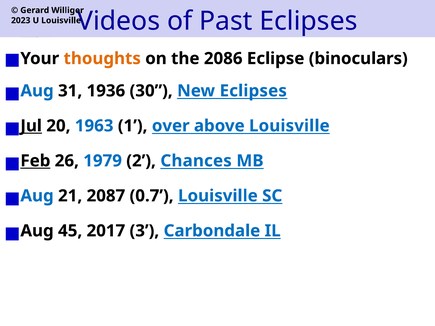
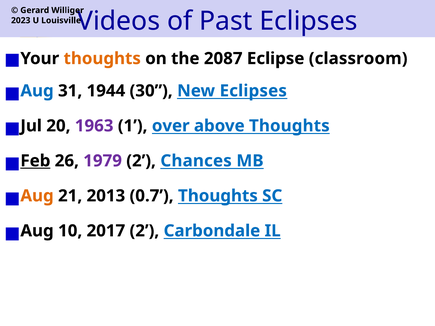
2086: 2086 -> 2087 (223, 59)
binoculars: binoculars -> classroom (358, 59)
1936: 1936 -> 1944 (106, 91)
Jul underline: present -> none (31, 126)
1963 colour: blue -> purple (94, 126)
above Louisville: Louisville -> Thoughts (289, 126)
1979 colour: blue -> purple (103, 161)
Aug colour: blue -> orange (37, 196)
2087: 2087 -> 2013 (106, 196)
0.7 Louisville: Louisville -> Thoughts (218, 196)
45: 45 -> 10 (70, 231)
2017 3: 3 -> 2 (144, 231)
